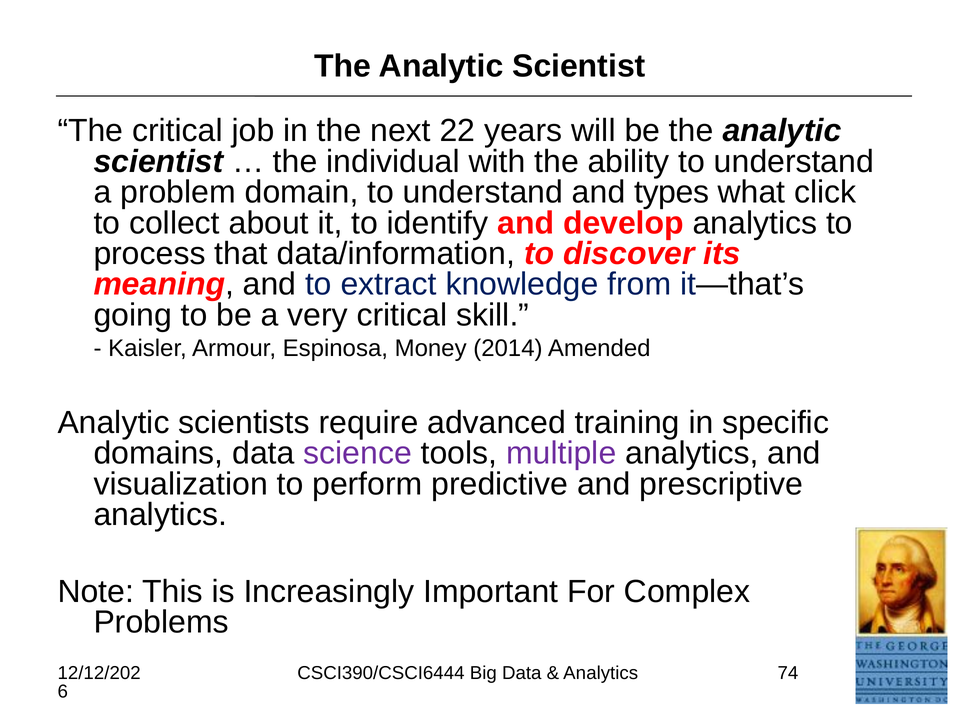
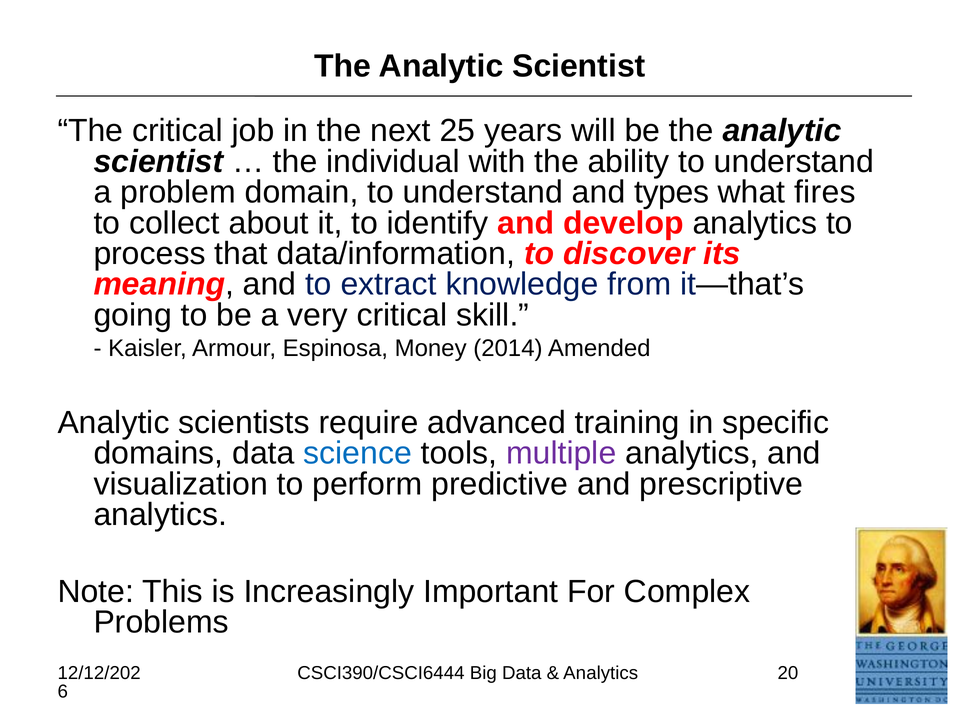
22: 22 -> 25 (457, 131)
click: click -> fires (825, 192)
science colour: purple -> blue (358, 453)
74: 74 -> 20 (788, 673)
